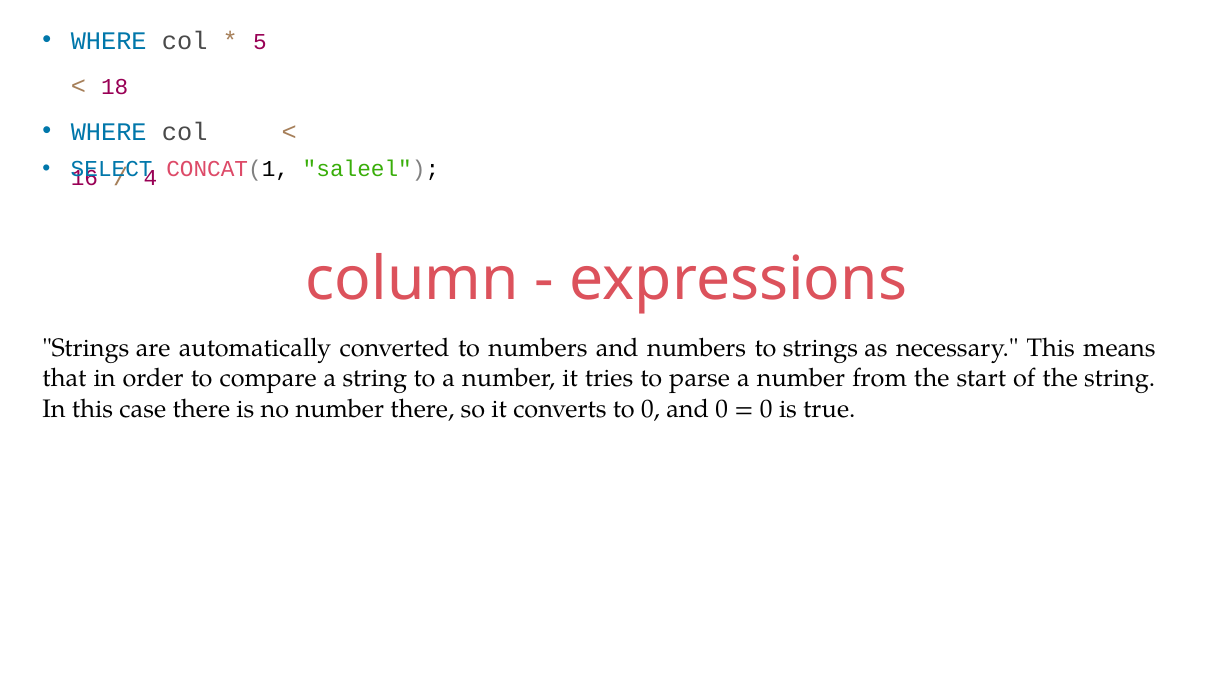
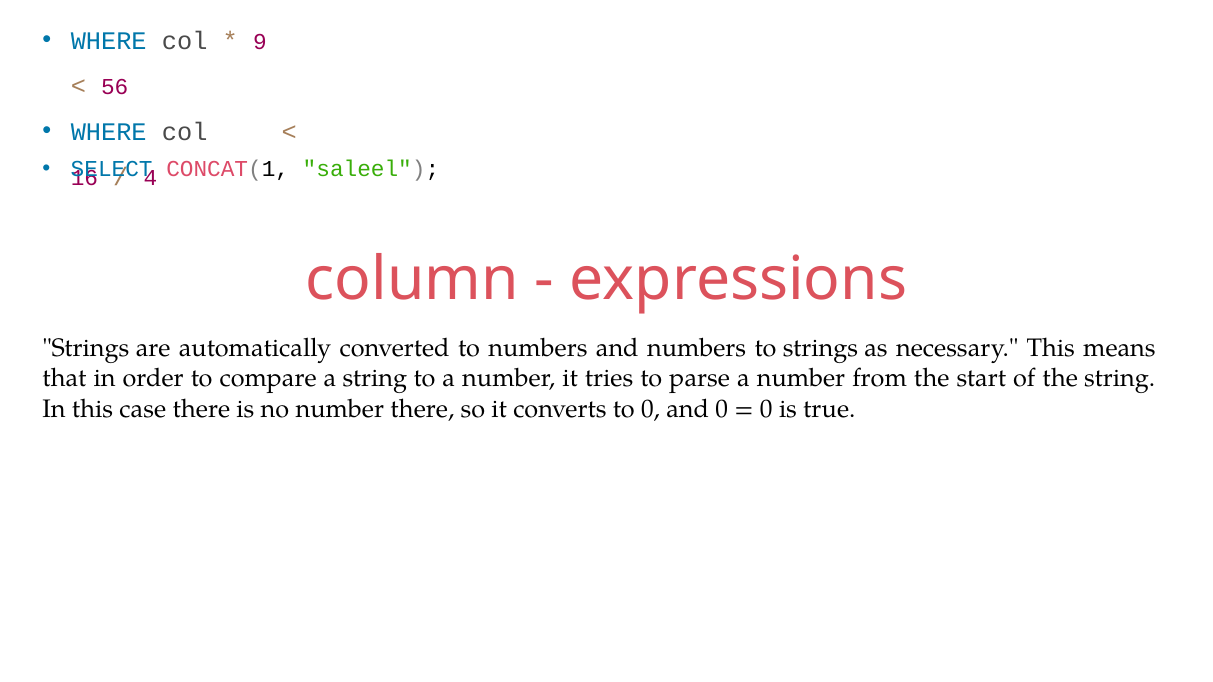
5: 5 -> 9 (260, 42)
18: 18 -> 56 (115, 87)
